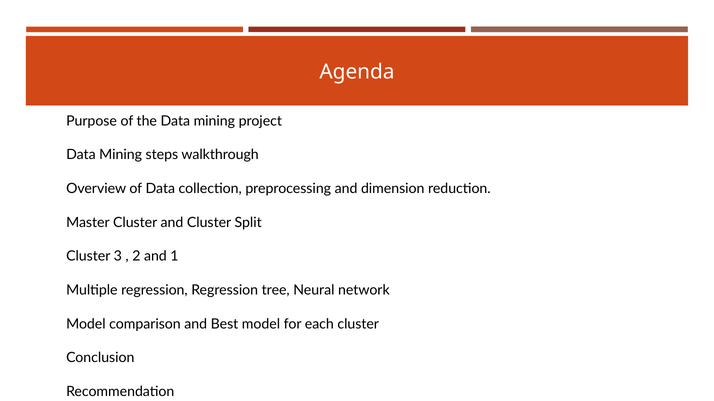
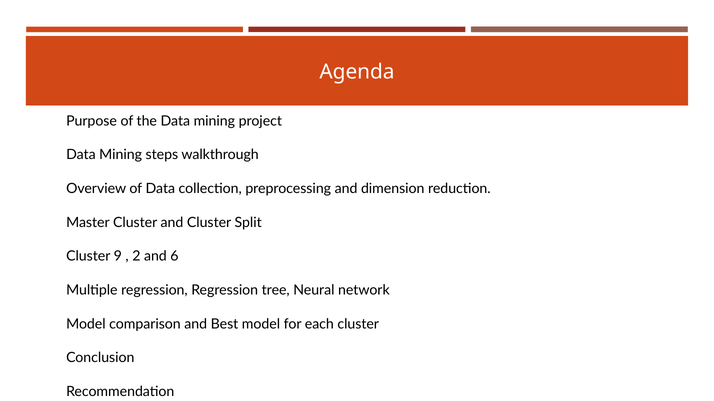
3: 3 -> 9 (118, 257)
1: 1 -> 6 (174, 257)
